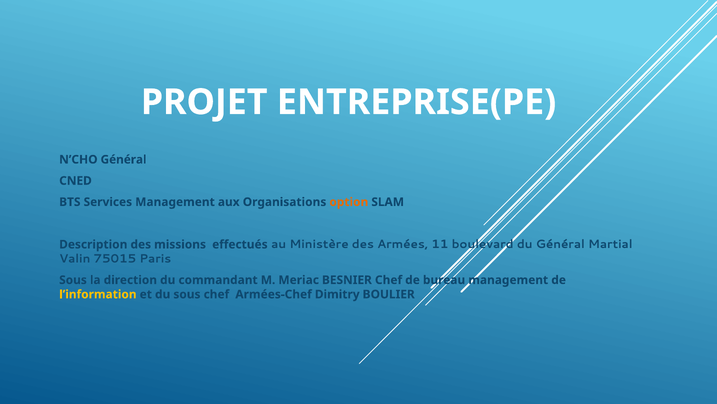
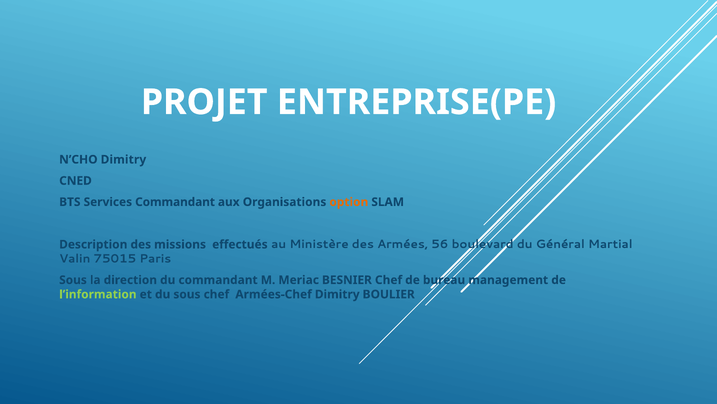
N’CHO Général: Général -> Dimitry (123, 159)
Services Management: Management -> Commandant (175, 202)
11: 11 -> 56 (440, 244)
l’information colour: yellow -> light green (98, 294)
